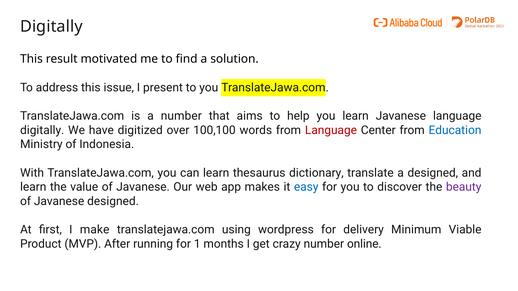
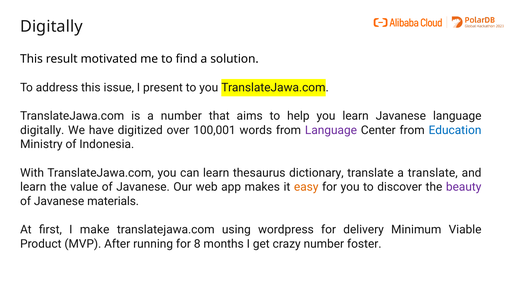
100,100: 100,100 -> 100,001 (214, 130)
Language colour: red -> purple (331, 130)
a designed: designed -> translate (433, 173)
easy colour: blue -> orange (306, 187)
Javanese designed: designed -> materials (113, 202)
1: 1 -> 8 (197, 244)
online: online -> foster (364, 244)
